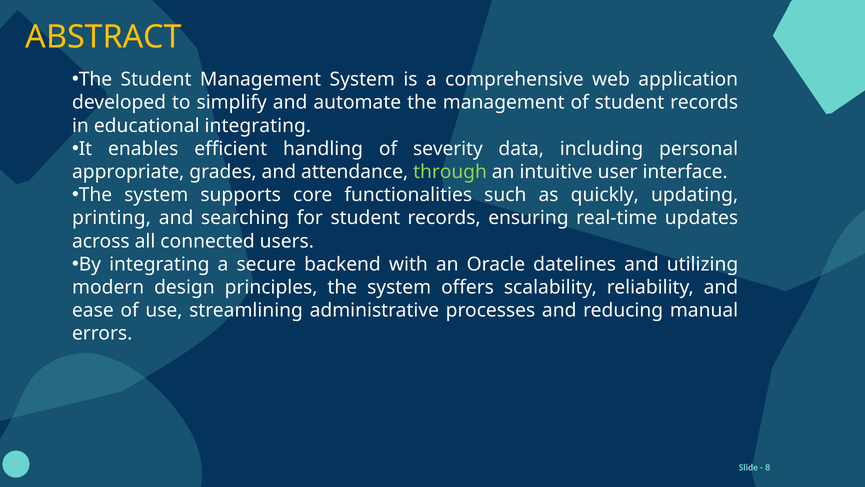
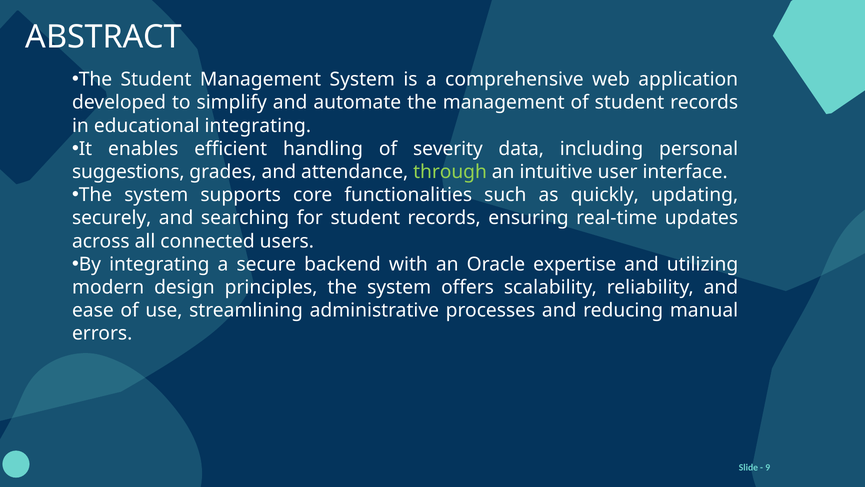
ABSTRACT colour: yellow -> white (104, 37)
appropriate: appropriate -> suggestions (128, 172)
printing: printing -> securely (112, 218)
datelines: datelines -> expertise (575, 264)
8: 8 -> 9 (768, 467)
